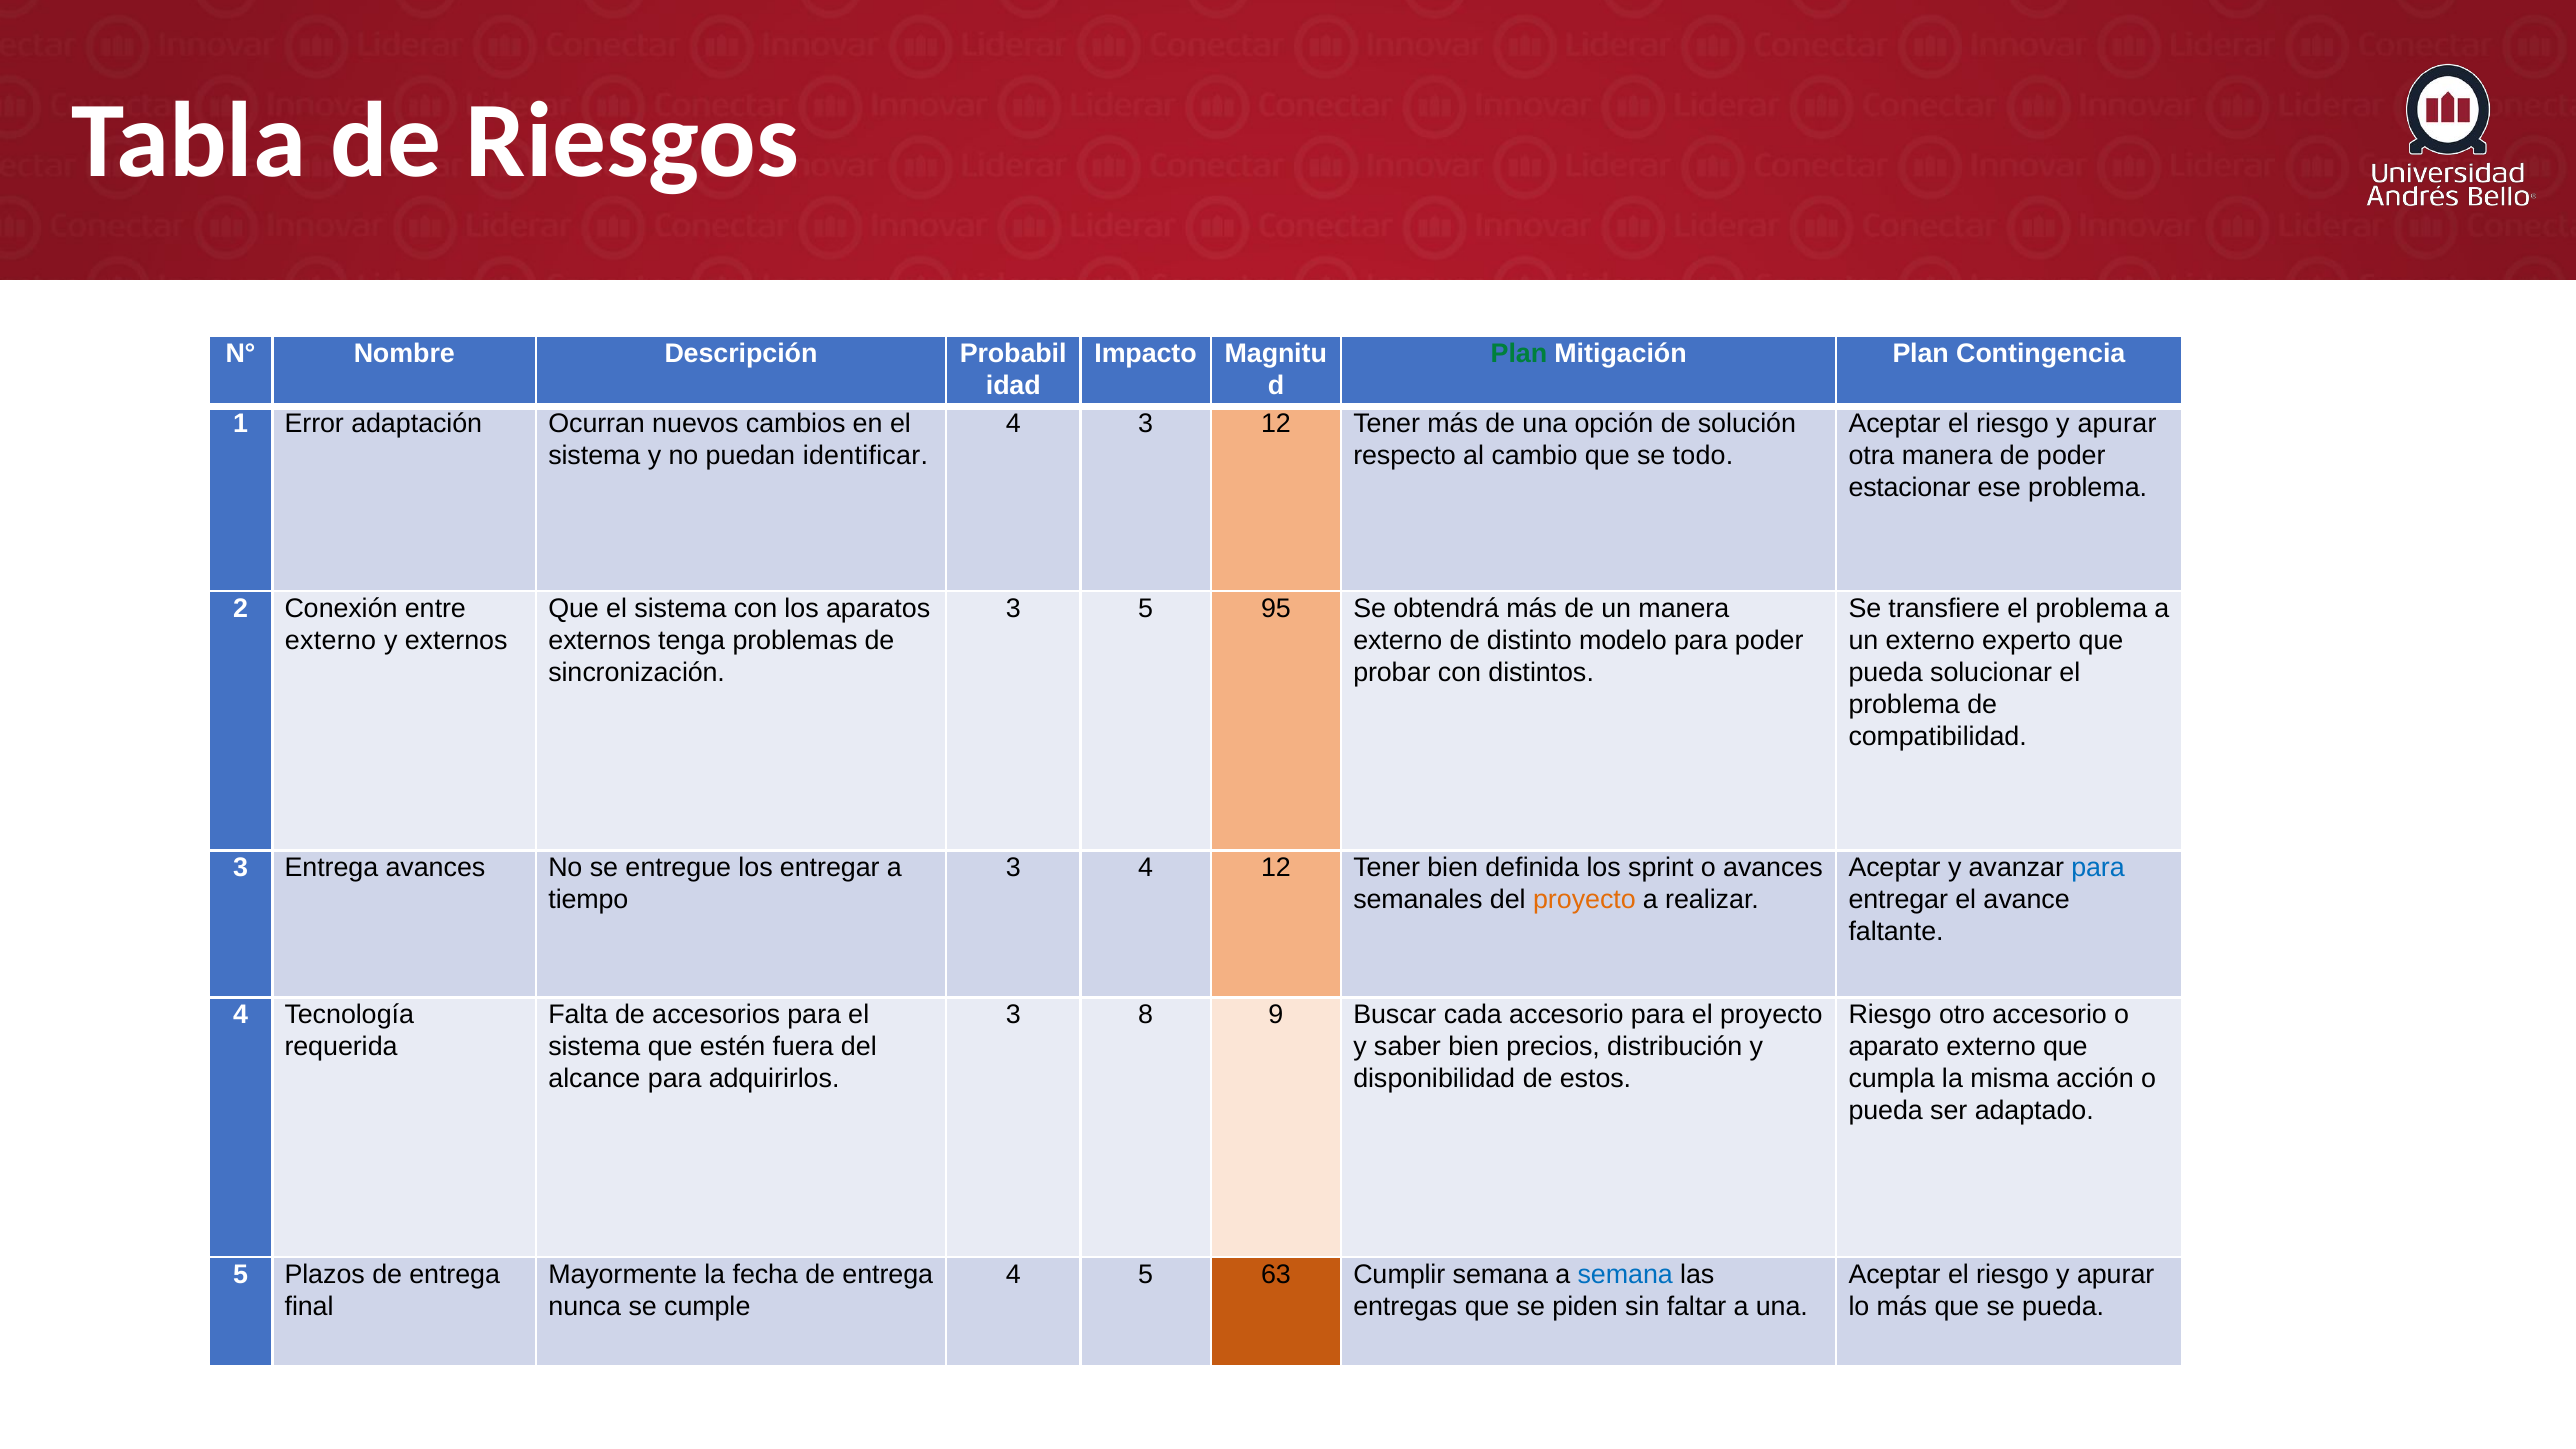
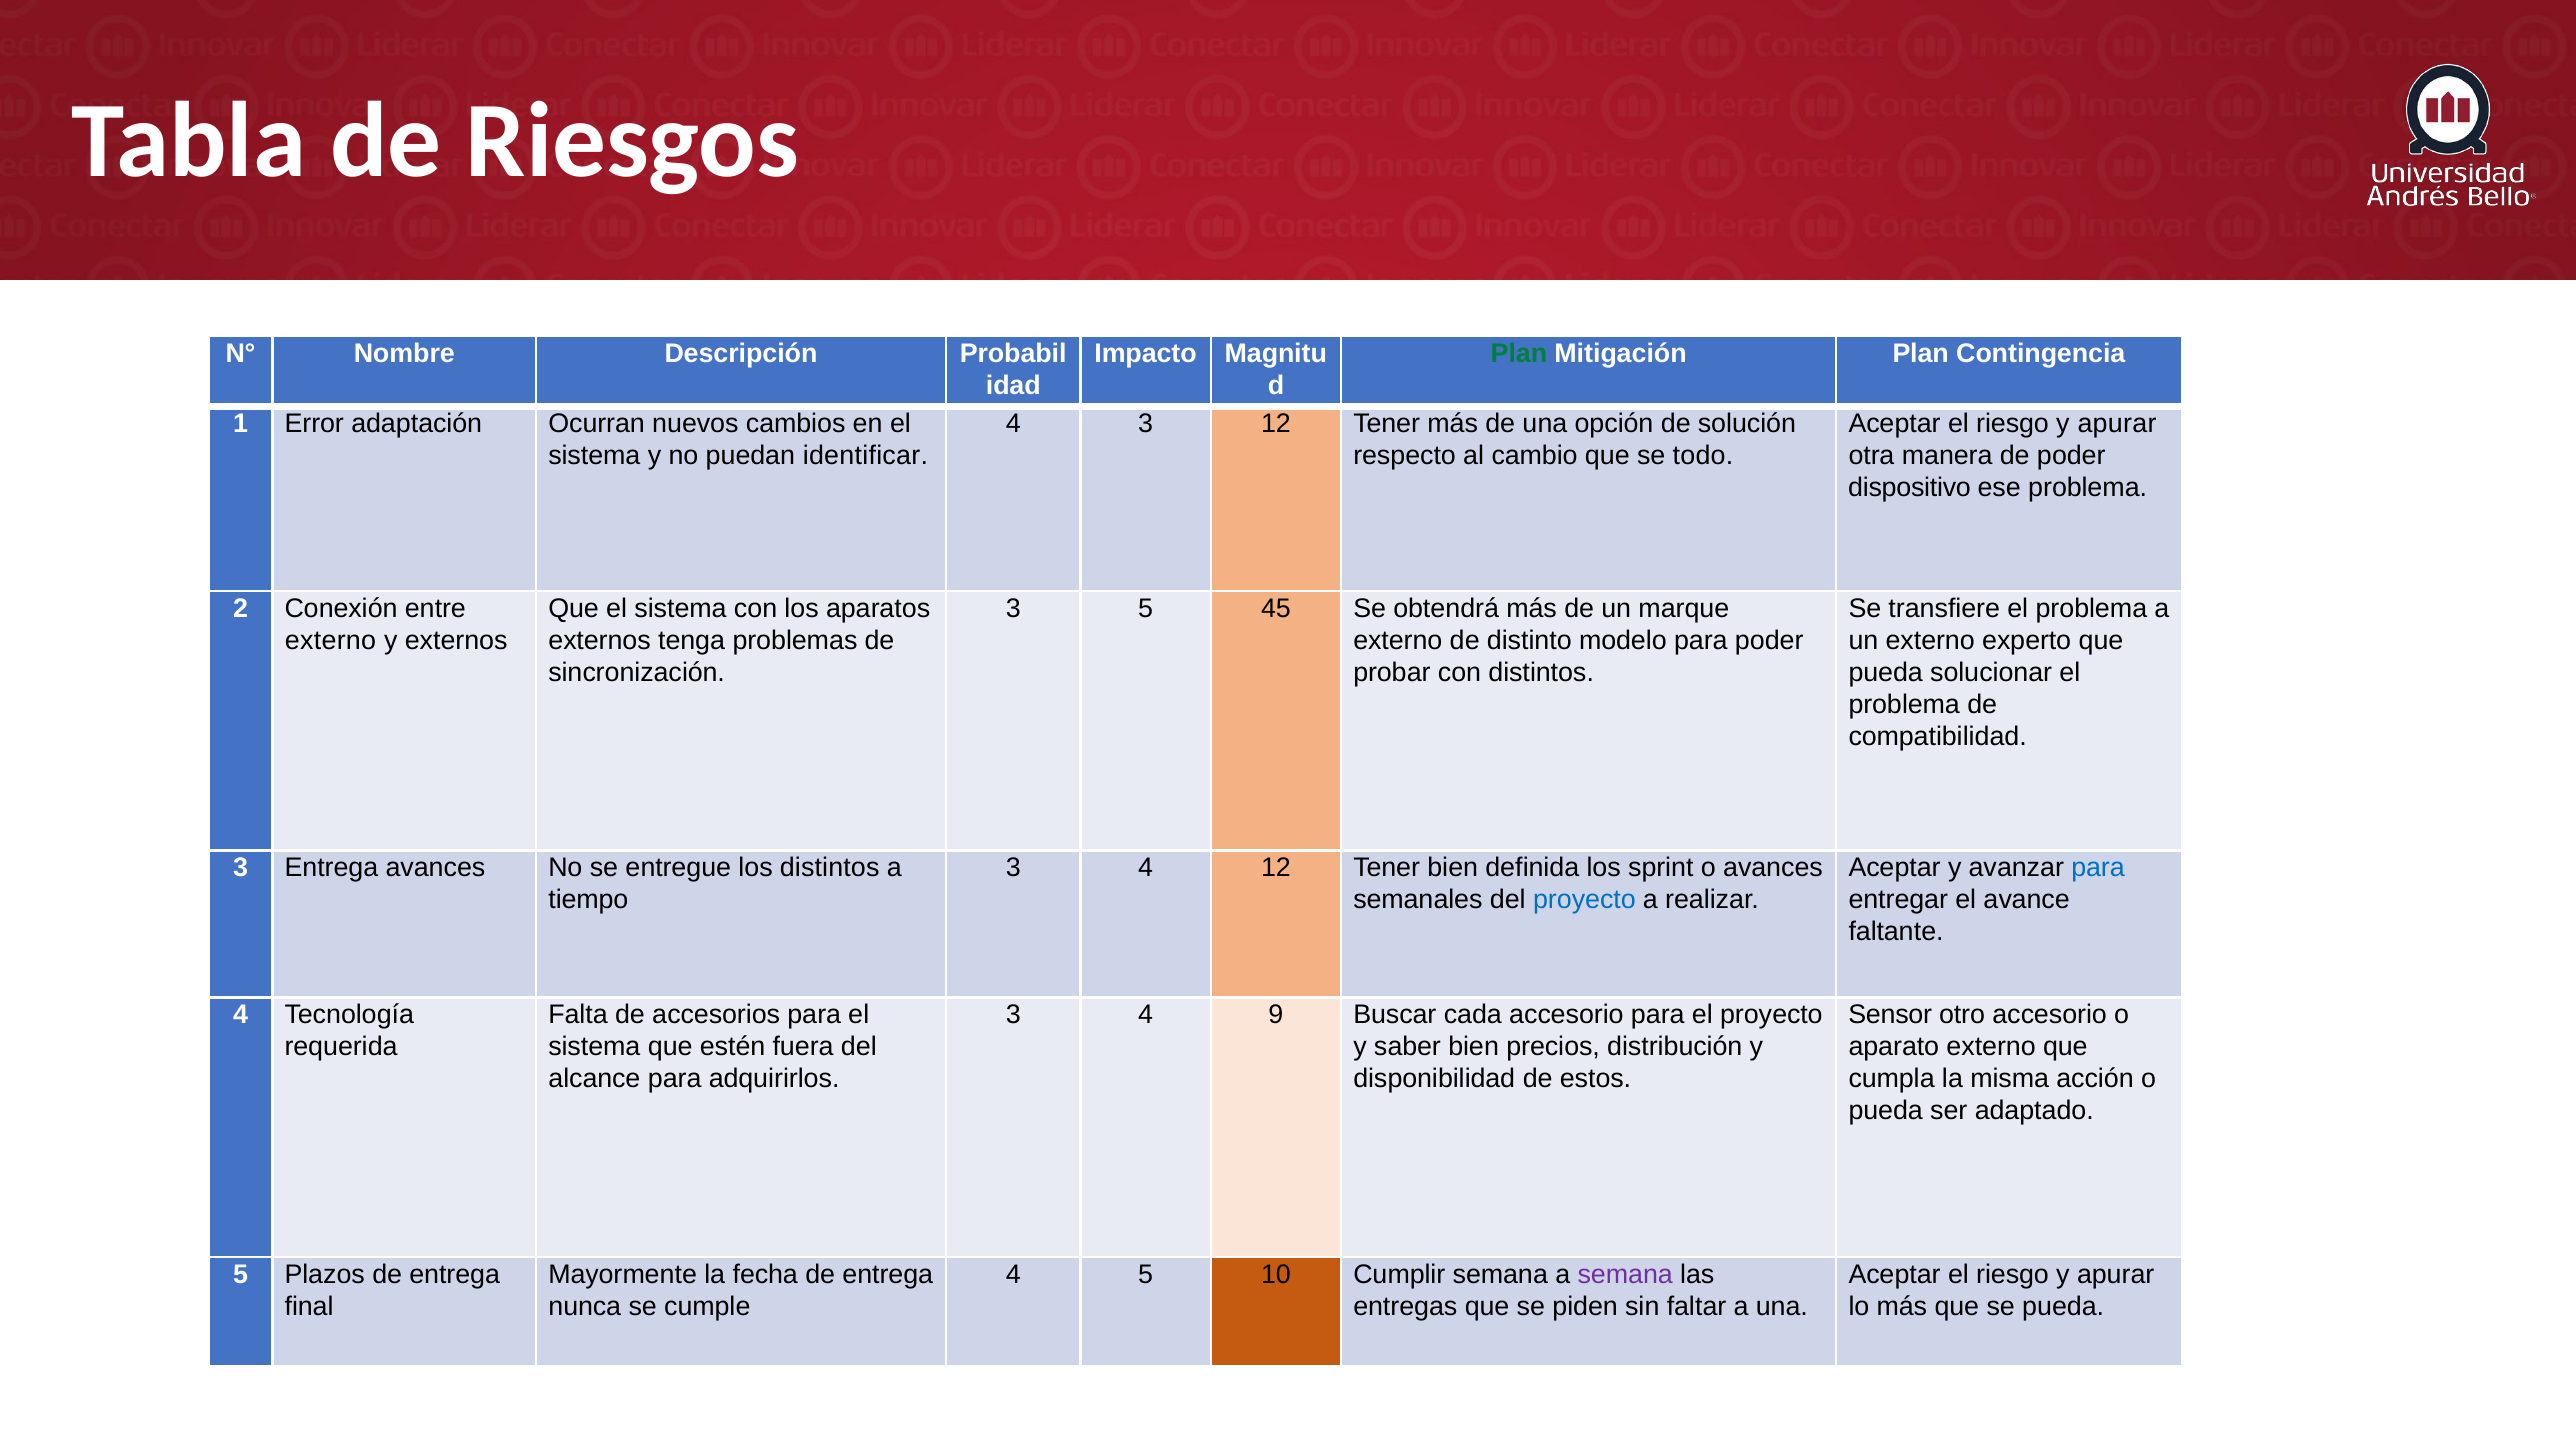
estacionar: estacionar -> dispositivo (1910, 488)
95: 95 -> 45 (1276, 608)
un manera: manera -> marque (1684, 608)
los entregar: entregar -> distintos (830, 868)
proyecto colour: orange -> blue (1584, 900)
8: 8 -> 4 (1146, 1015)
Riesgo: Riesgo -> Sensor (1890, 1015)
63: 63 -> 10 (1276, 1274)
semana colour: blue -> purple (1625, 1274)
